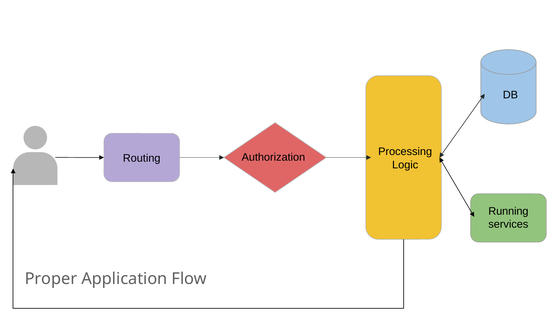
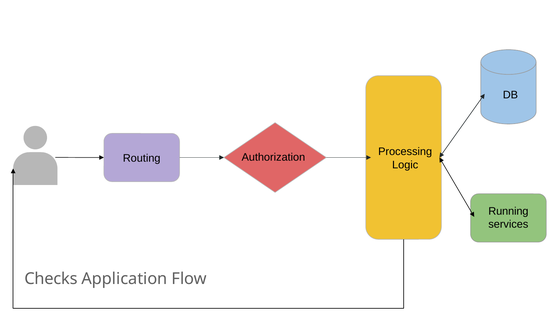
Proper: Proper -> Checks (51, 279)
